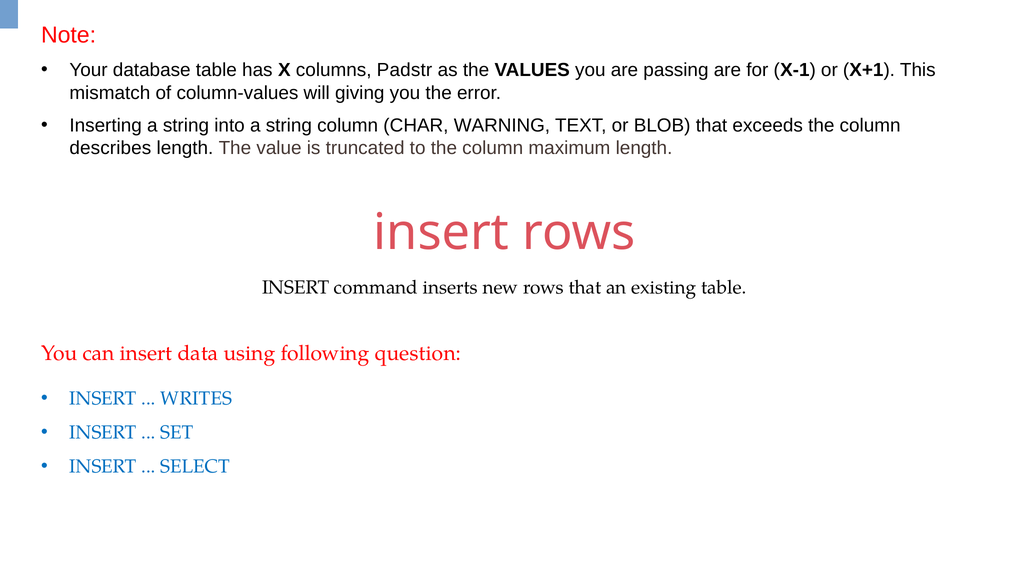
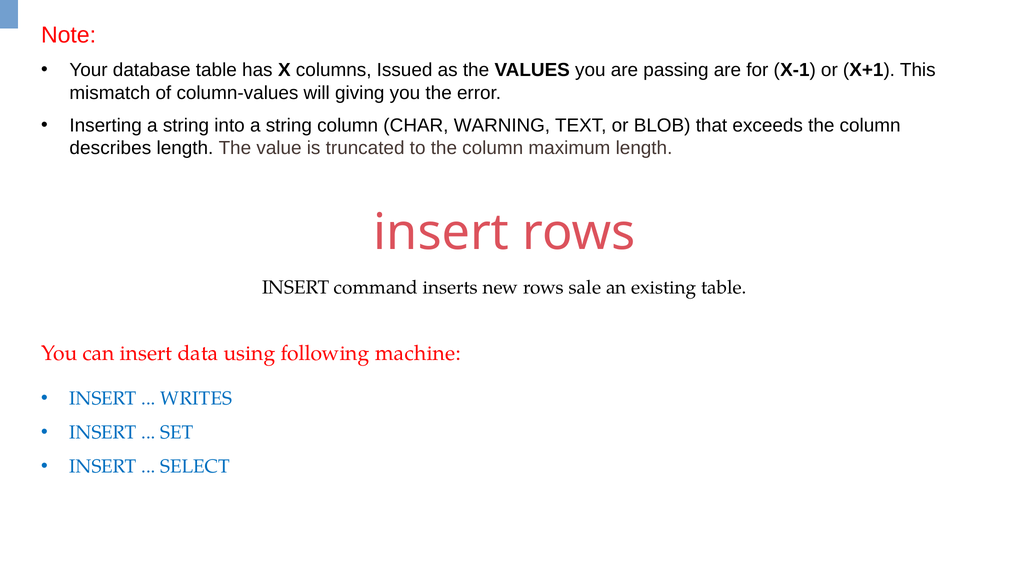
Padstr: Padstr -> Issued (405, 70)
rows that: that -> sale (585, 288)
question: question -> machine (418, 354)
